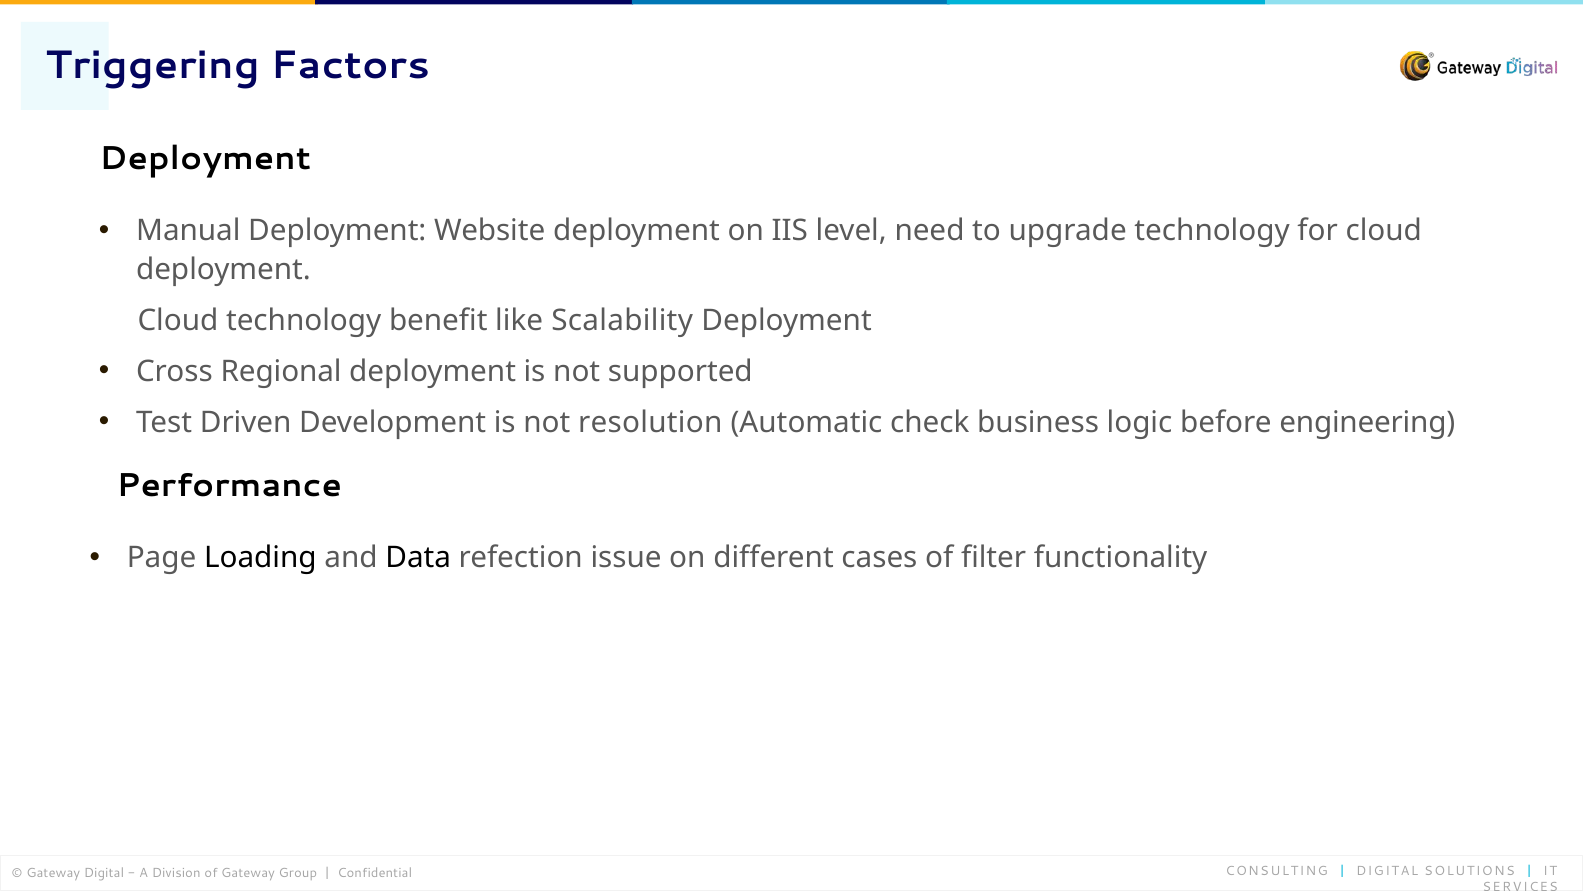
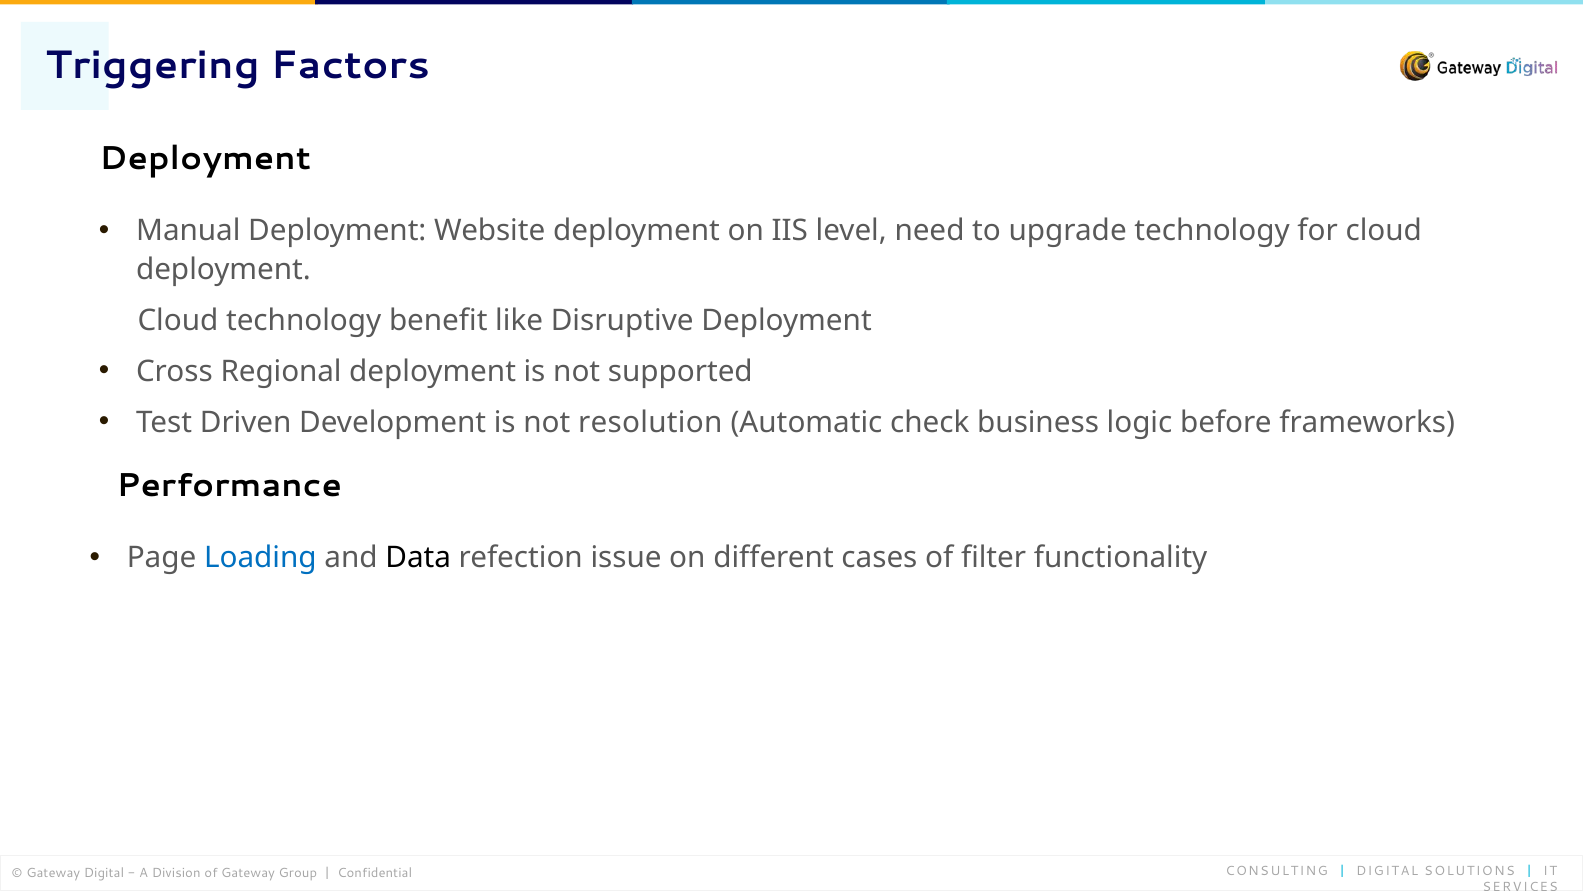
Scalability: Scalability -> Disruptive (622, 321)
engineering: engineering -> frameworks (1367, 422)
Loading colour: black -> blue (260, 558)
